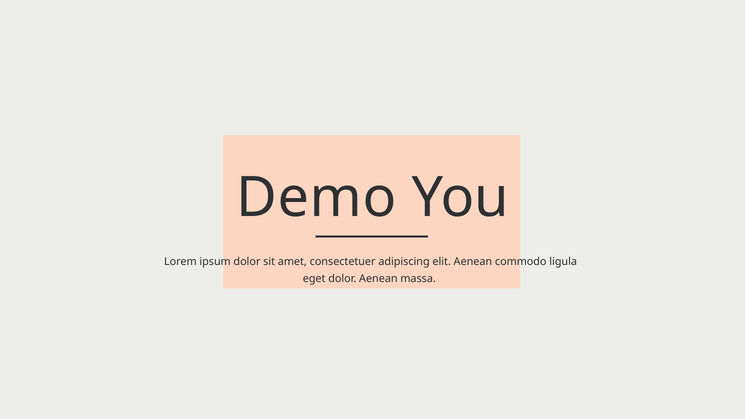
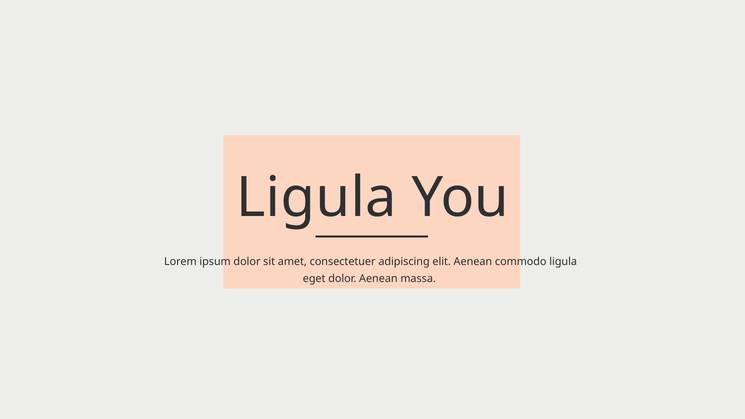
Demo: Demo -> Ligula (316, 198)
